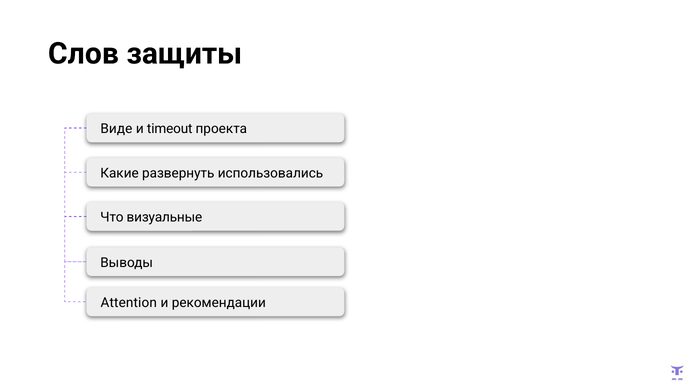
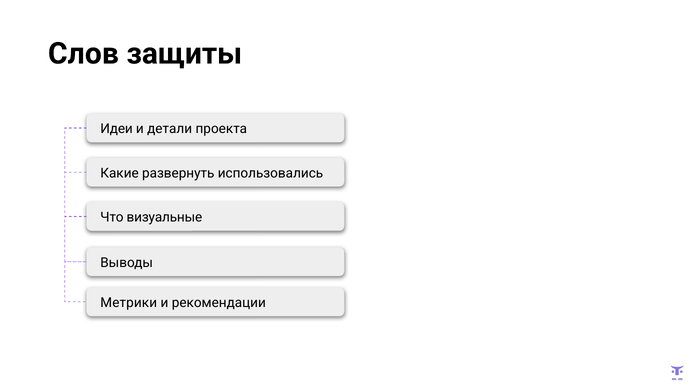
Виде: Виде -> Идеи (117, 129)
timeout: timeout -> детали (170, 129)
Attention: Attention -> Метрики (129, 302)
